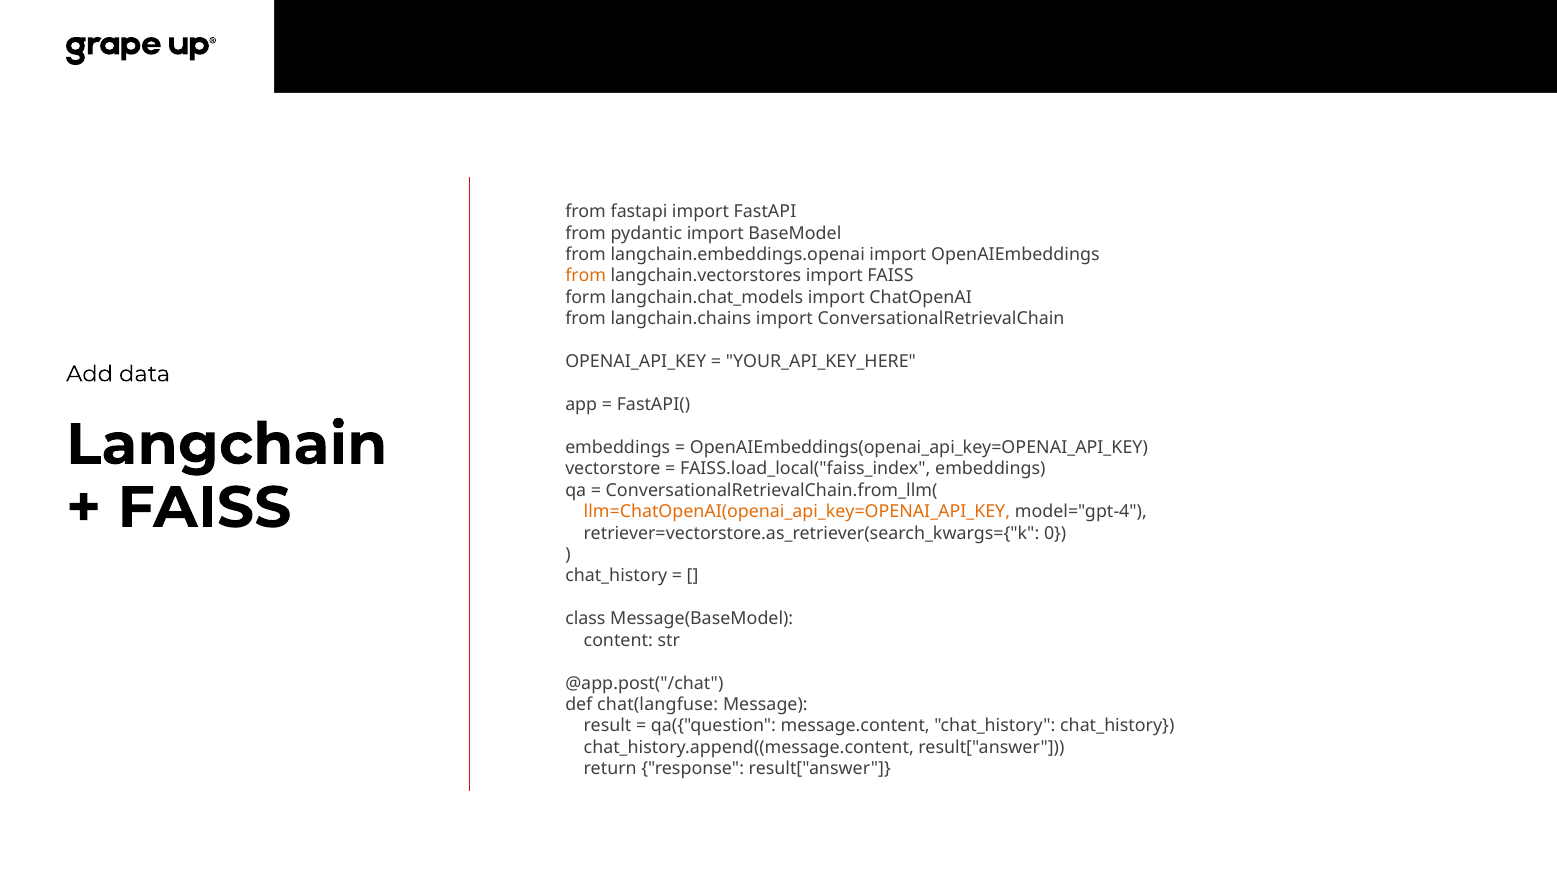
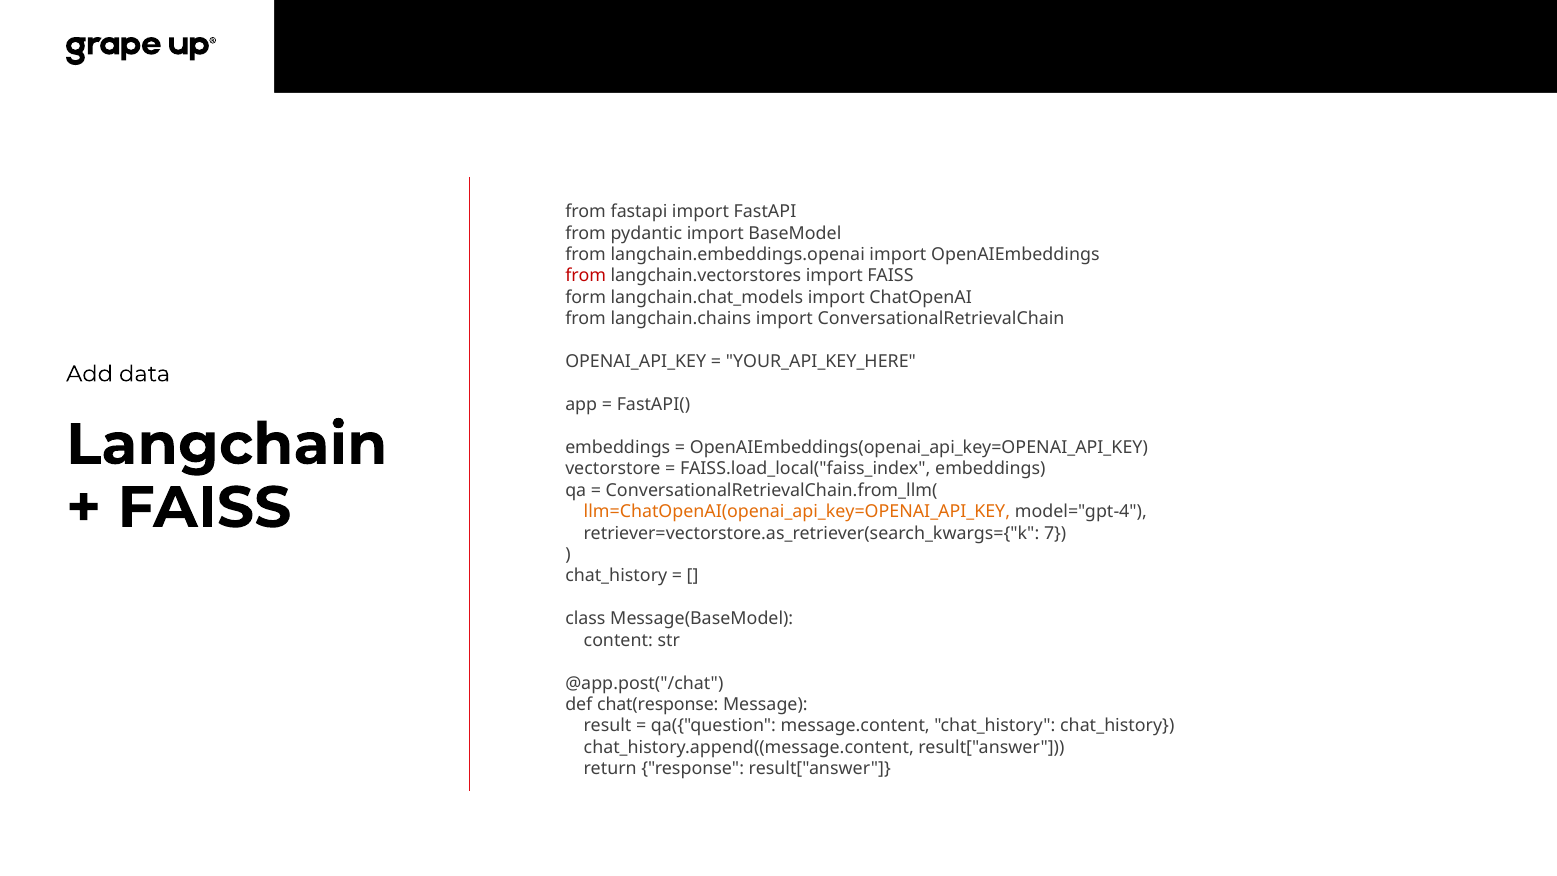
from colour: orange -> red (586, 276)
0: 0 -> 7 (1055, 533)
chat(langfuse: chat(langfuse -> chat(response (658, 704)
